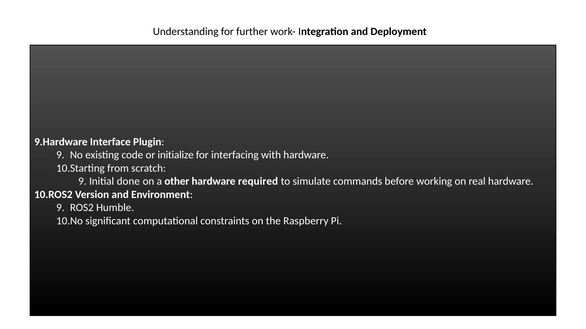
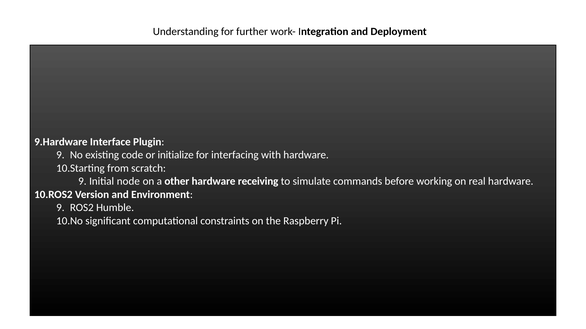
done: done -> node (128, 182)
required: required -> receiving (258, 182)
